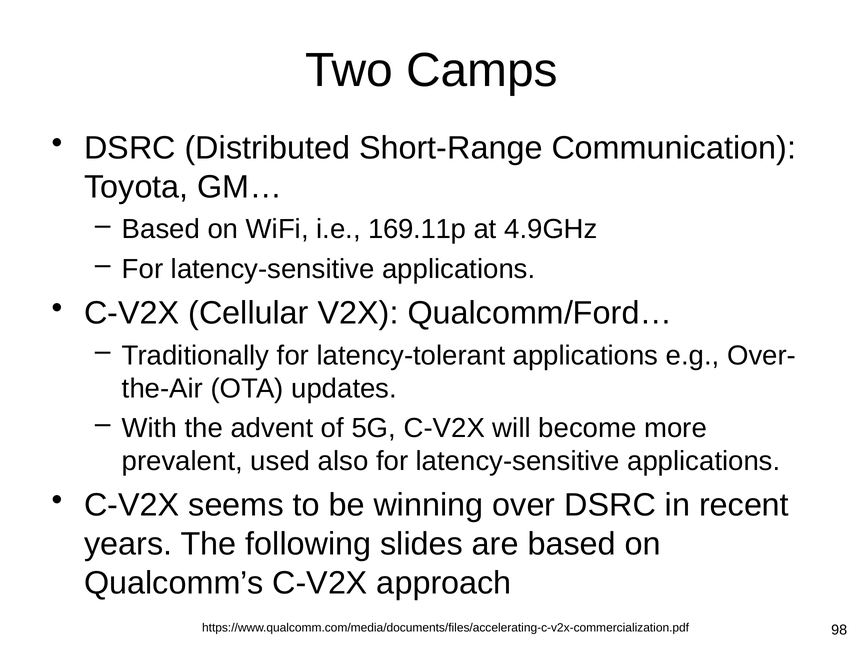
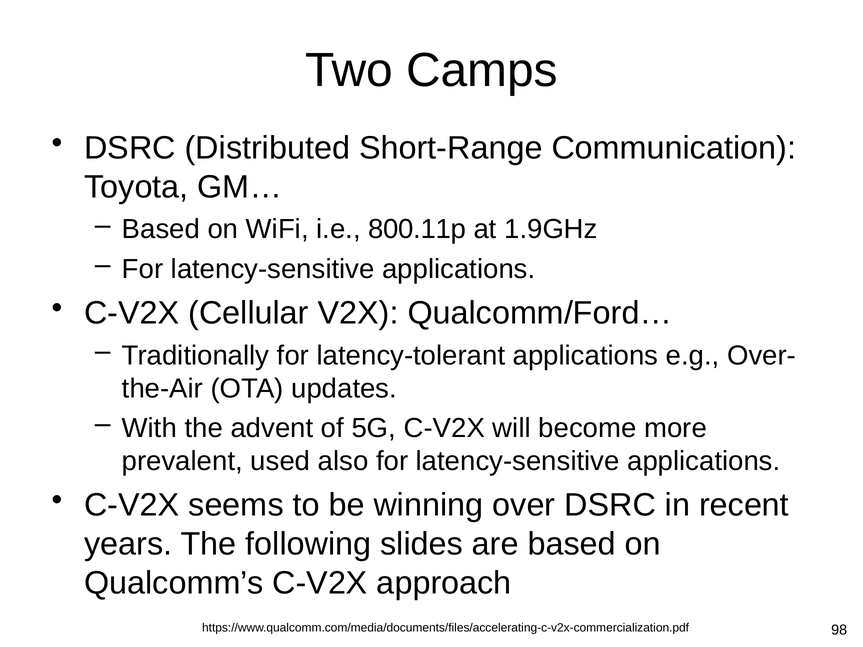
169.11p: 169.11p -> 800.11p (417, 229)
4.9GHz: 4.9GHz -> 1.9GHz (551, 229)
